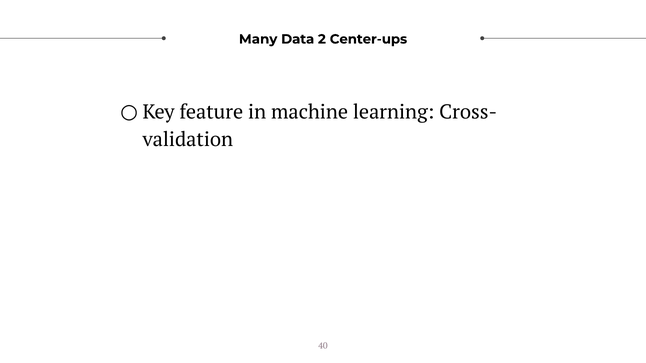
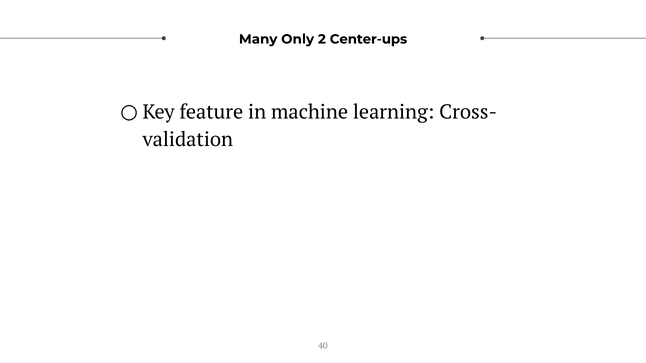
Data: Data -> Only (298, 39)
